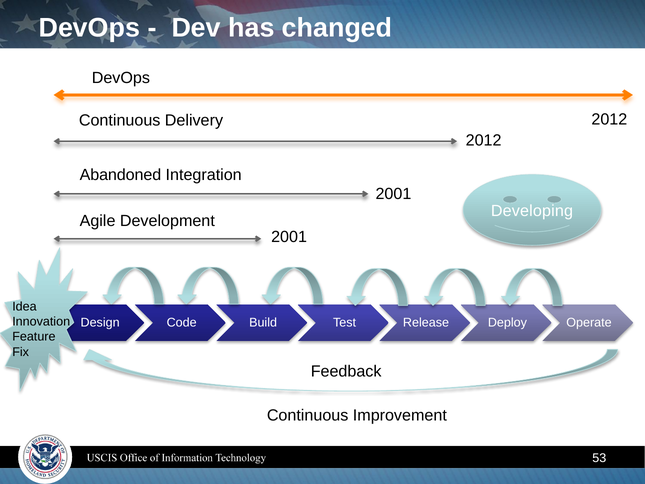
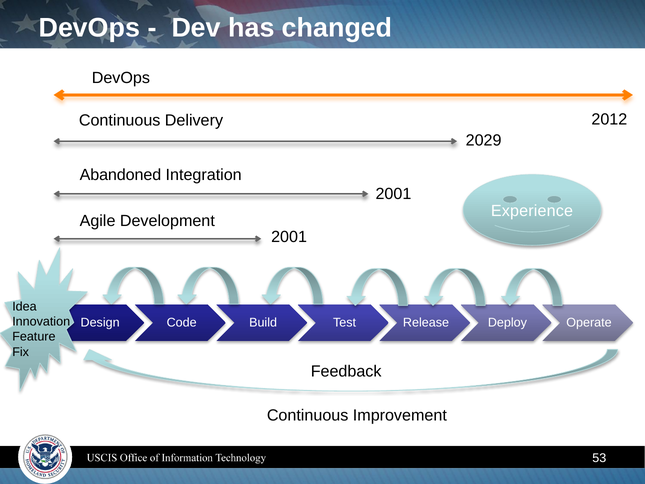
2012: 2012 -> 2029 (484, 140)
Developing: Developing -> Experience (532, 211)
